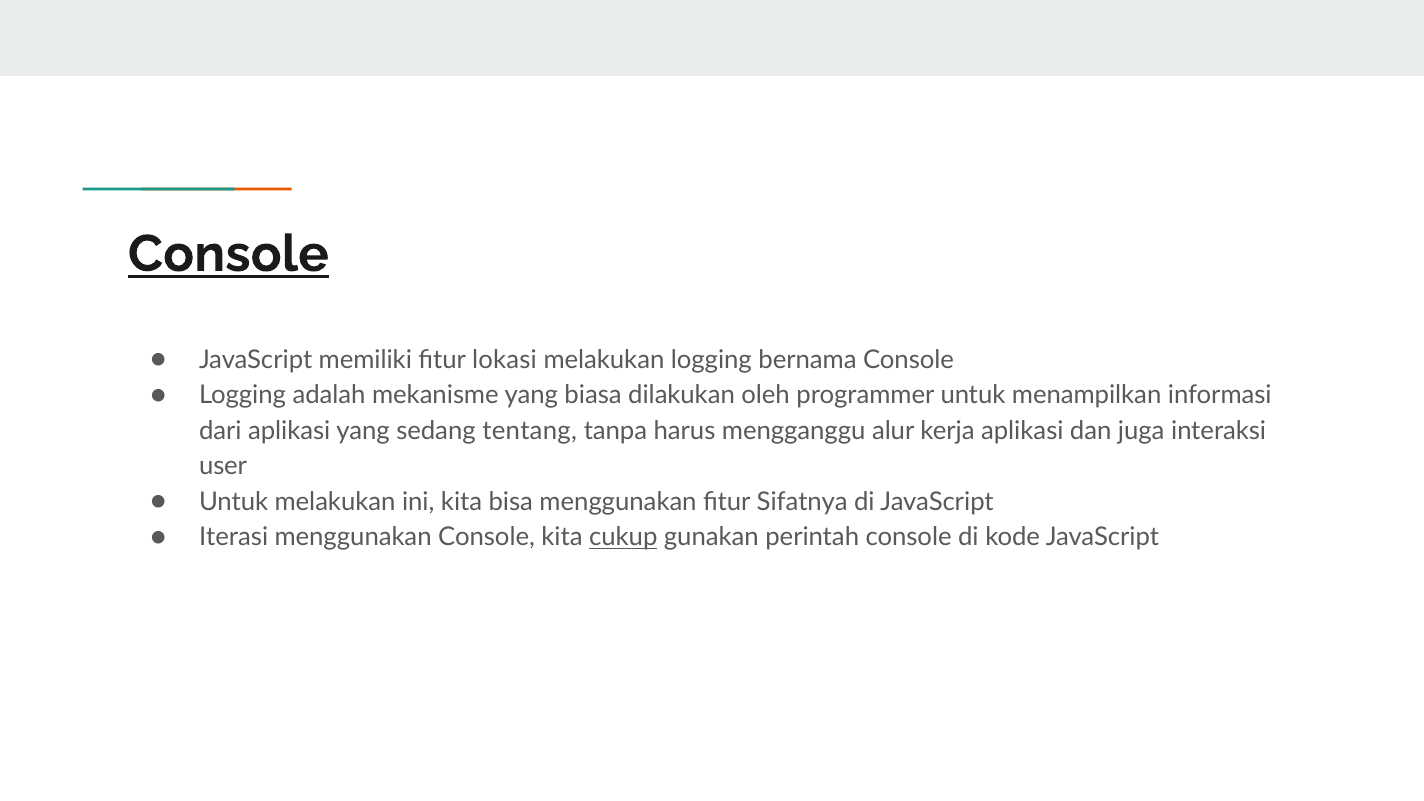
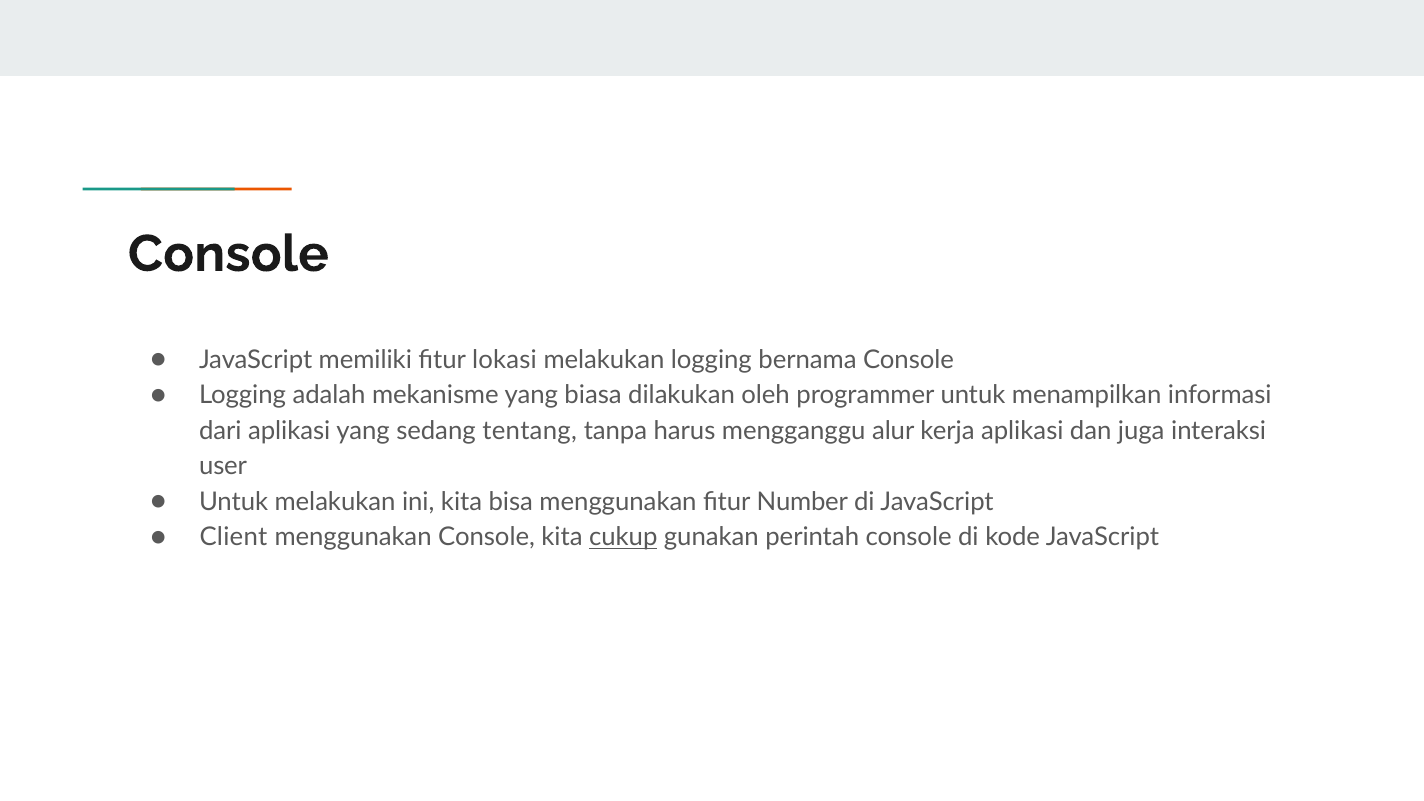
Console underline: present -> none (228, 254)
Sifatnya: Sifatnya -> Number (802, 502)
Iterasi: Iterasi -> Client (233, 537)
